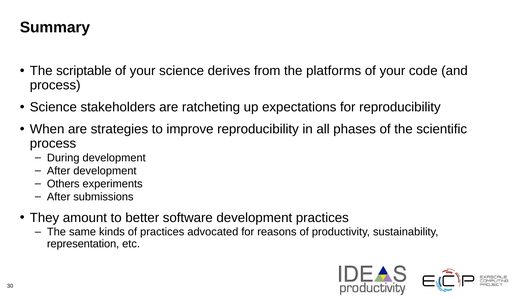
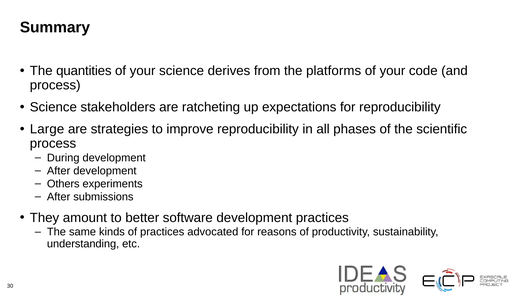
scriptable: scriptable -> quantities (84, 71)
When: When -> Large (47, 129)
representation: representation -> understanding (83, 243)
